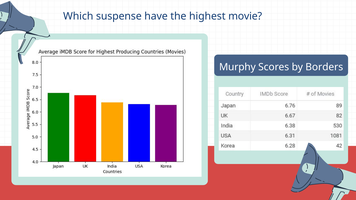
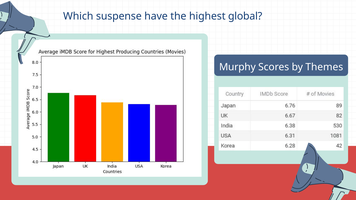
movie: movie -> global (245, 16)
Borders: Borders -> Themes (324, 67)
